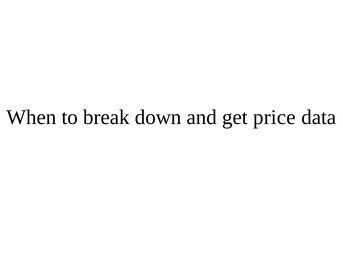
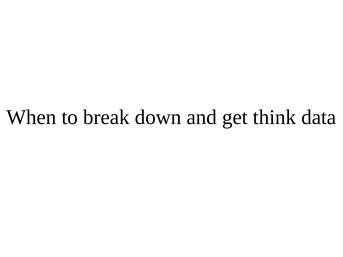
price: price -> think (275, 117)
